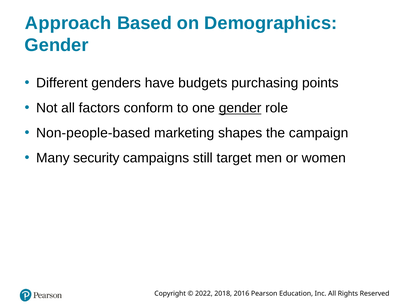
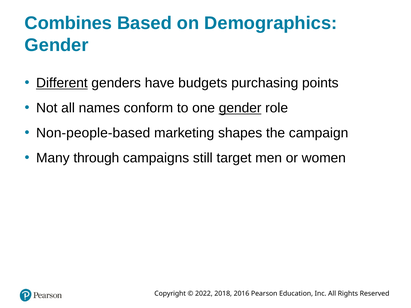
Approach: Approach -> Combines (68, 23)
Different underline: none -> present (62, 83)
factors: factors -> names (99, 108)
security: security -> through (96, 158)
